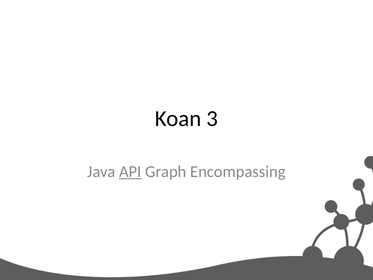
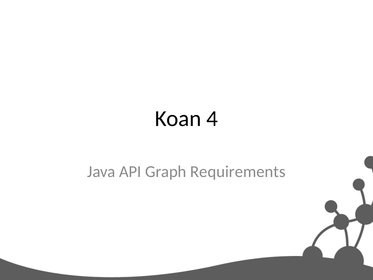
3: 3 -> 4 (212, 118)
API underline: present -> none (130, 171)
Encompassing: Encompassing -> Requirements (238, 171)
